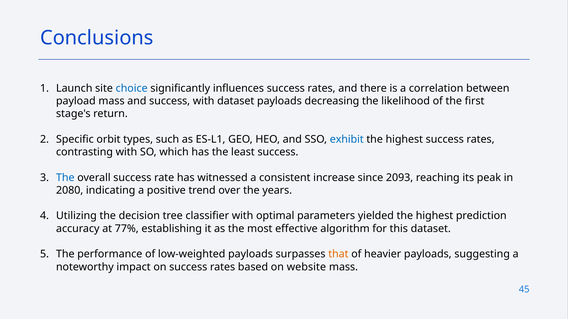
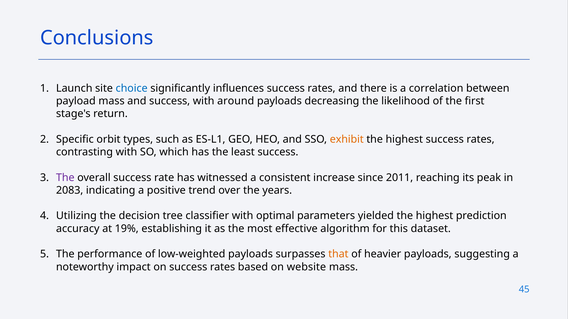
with dataset: dataset -> around (236, 101)
exhibit colour: blue -> orange (347, 139)
The colour: blue -> purple (65, 178)
2093: 2093 -> 2011 (400, 178)
2080: 2080 -> 2083 (70, 191)
77%: 77% -> 19% (127, 229)
